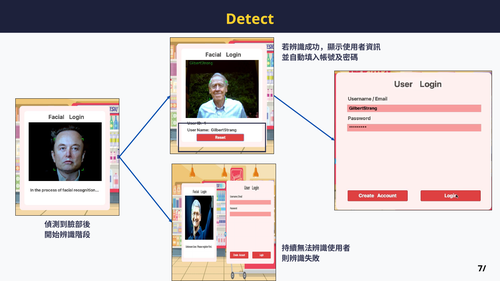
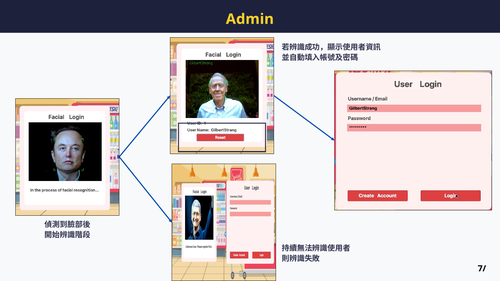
Detect: Detect -> Admin (250, 19)
